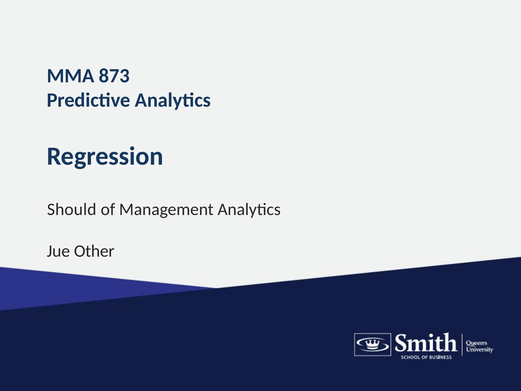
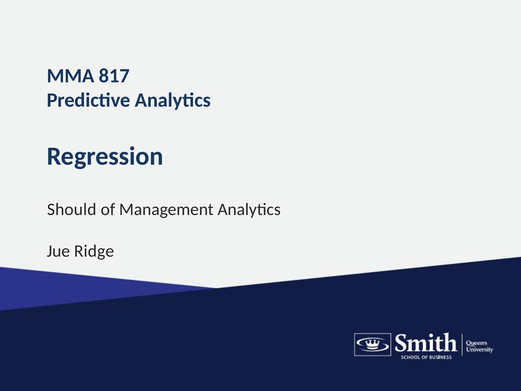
873: 873 -> 817 (114, 76)
Other: Other -> Ridge (94, 251)
